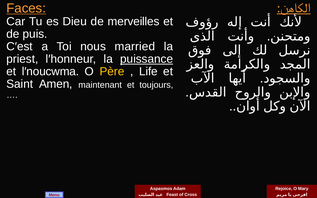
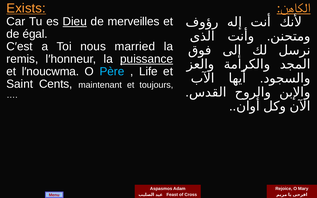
Faces: Faces -> Exists (26, 8)
Dieu underline: none -> present (75, 22)
puis: puis -> égal (35, 34)
priest: priest -> remis (22, 59)
Père colour: yellow -> light blue (112, 72)
Amen: Amen -> Cents (56, 84)
